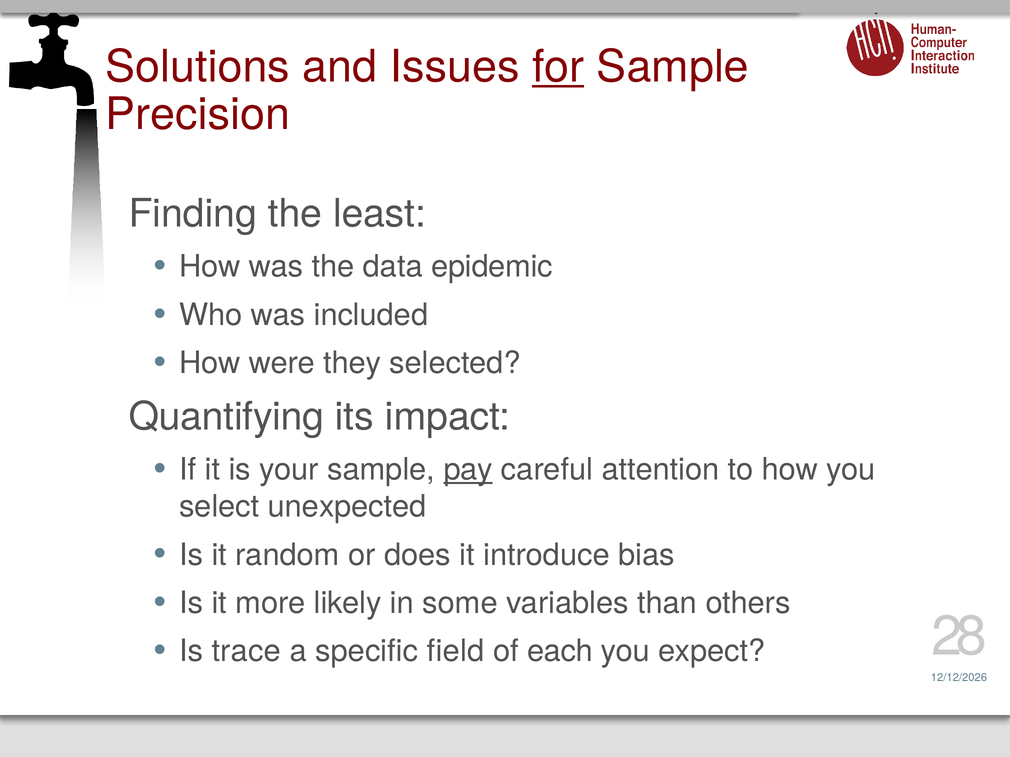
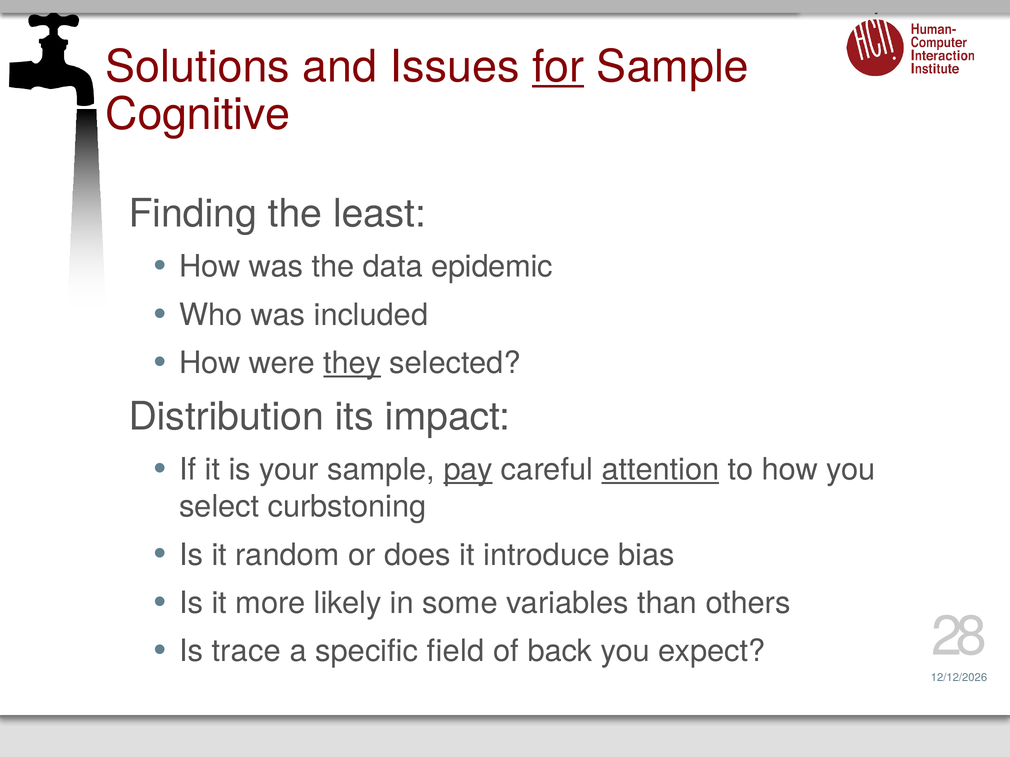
Precision: Precision -> Cognitive (198, 115)
they underline: none -> present (352, 363)
Quantifying: Quantifying -> Distribution (226, 417)
attention underline: none -> present (660, 470)
unexpected: unexpected -> curbstoning (347, 507)
each: each -> back (560, 652)
